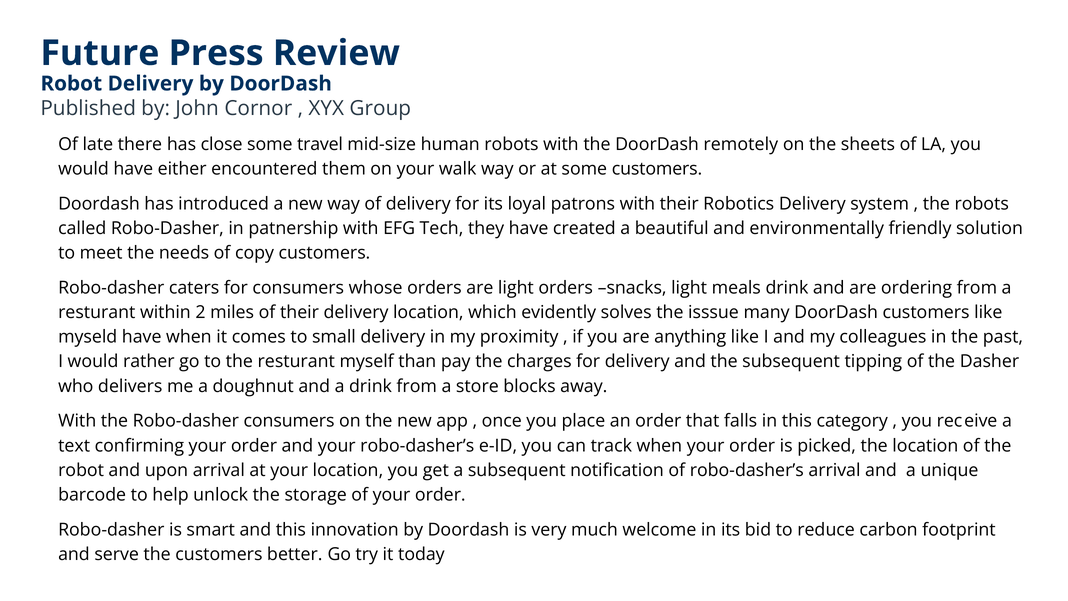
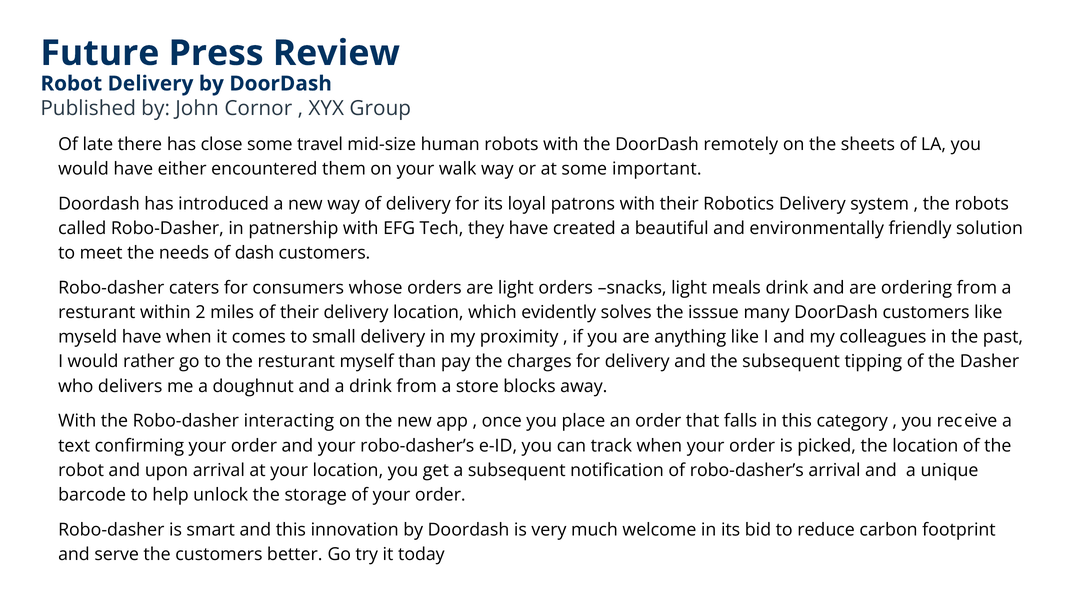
some customers: customers -> important (657, 169)
copy: copy -> dash (255, 253)
Robo-dasher consumers: consumers -> interacting (289, 421)
